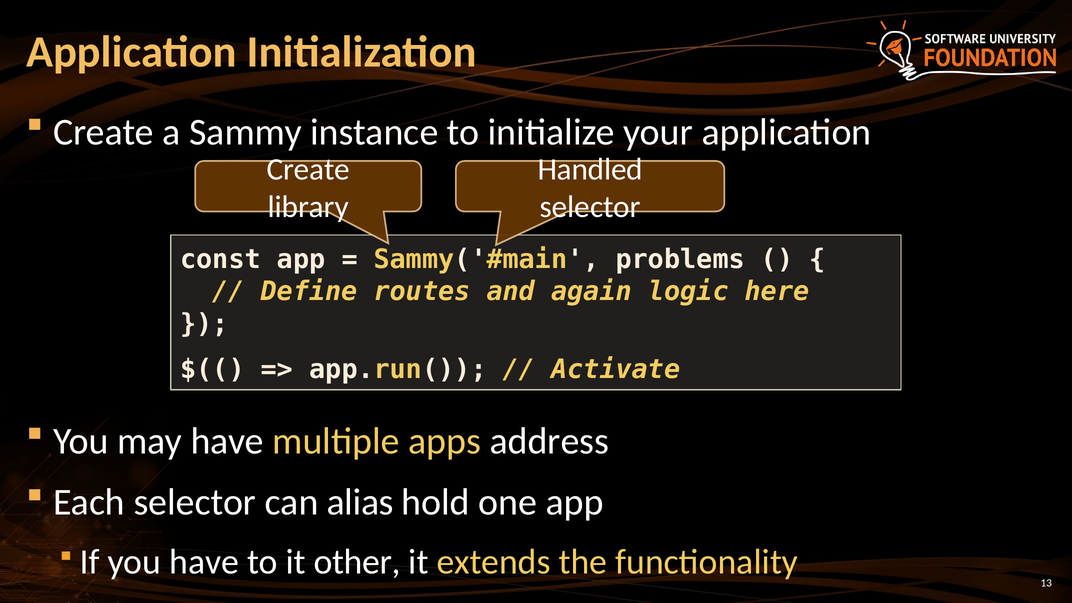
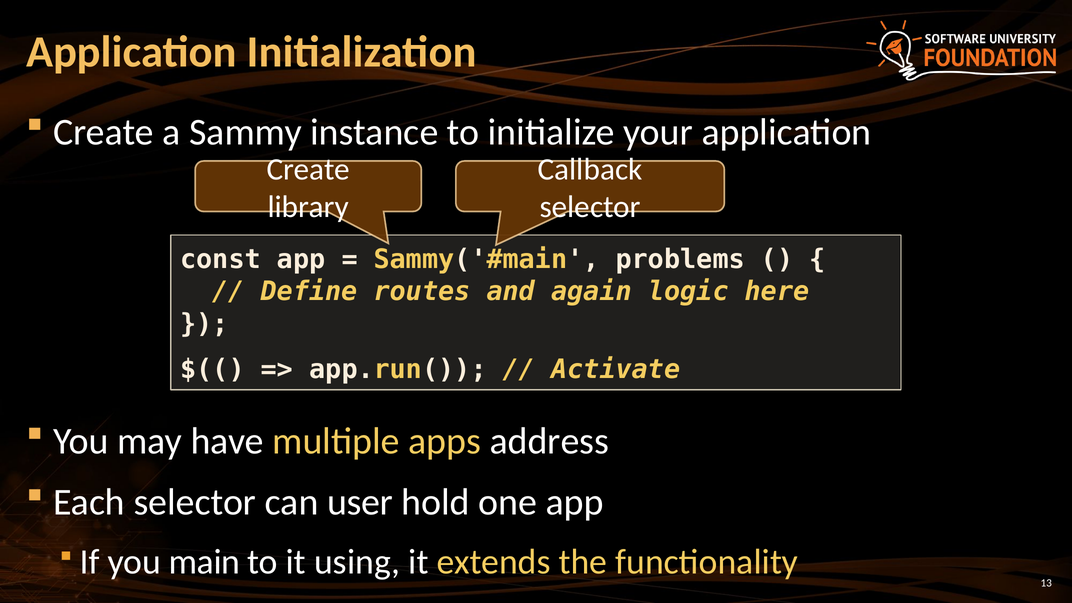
Handled: Handled -> Callback (590, 170)
alias: alias -> user (360, 502)
you have: have -> main (204, 562)
other: other -> using (357, 562)
